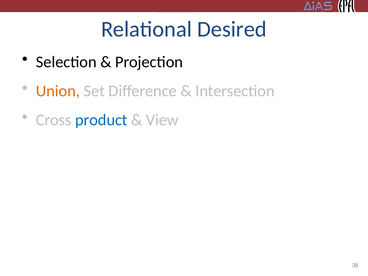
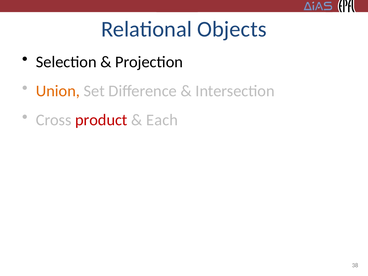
Desired: Desired -> Objects (232, 29)
product colour: blue -> red (101, 120)
View: View -> Each (162, 120)
